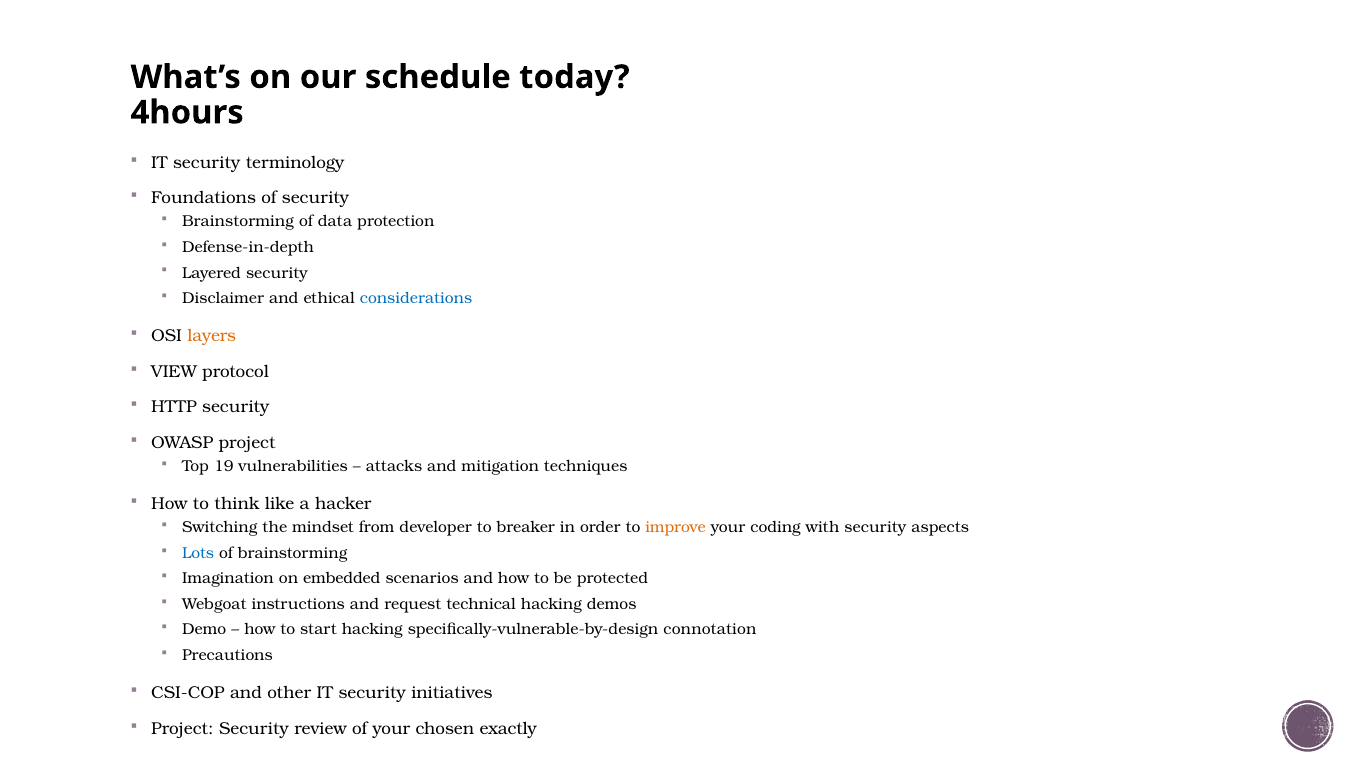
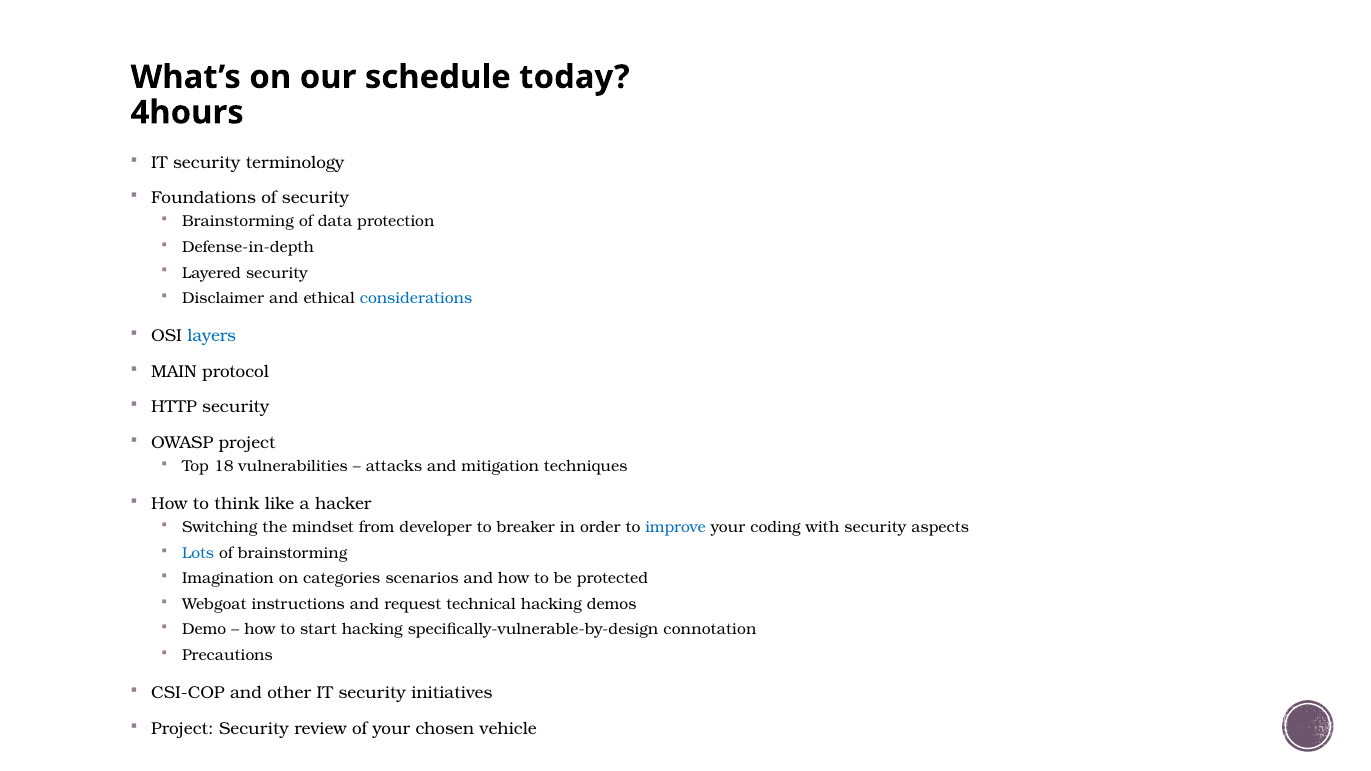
layers colour: orange -> blue (212, 336)
VIEW: VIEW -> MAIN (174, 372)
19: 19 -> 18 (224, 466)
improve colour: orange -> blue (676, 528)
embedded: embedded -> categories (342, 579)
exactly: exactly -> vehicle (508, 729)
